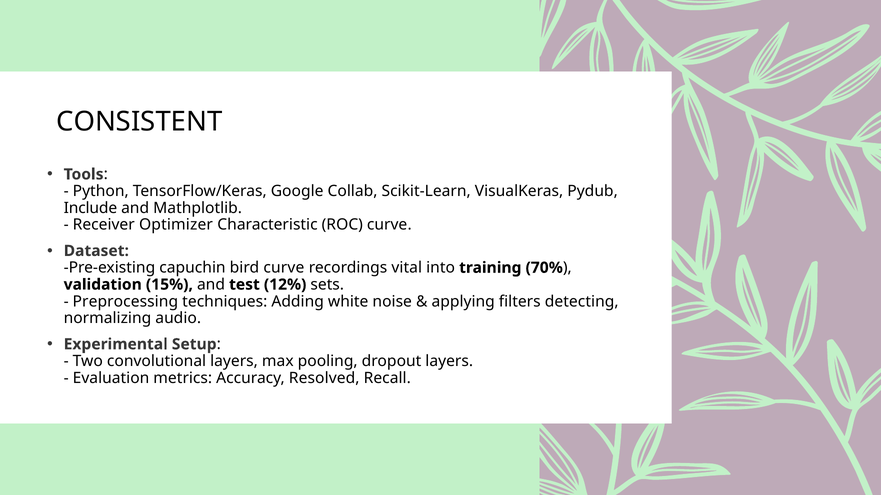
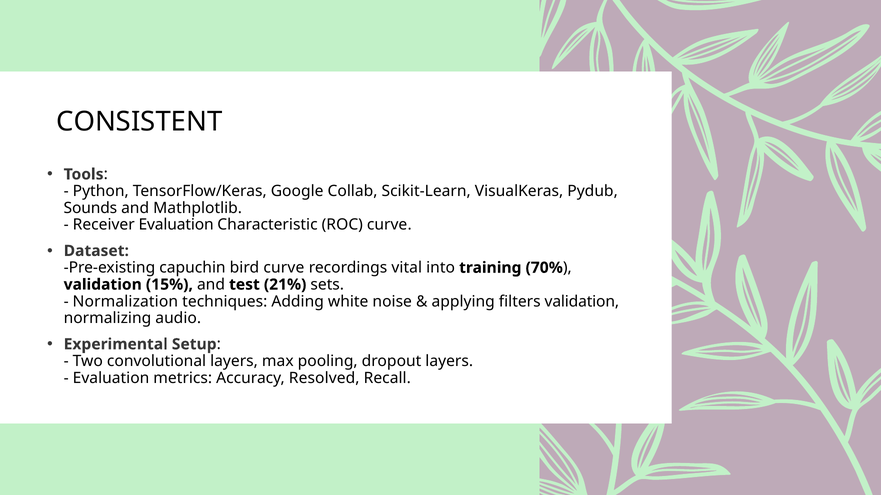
Include: Include -> Sounds (90, 208)
Receiver Optimizer: Optimizer -> Evaluation (176, 225)
12%: 12% -> 21% (285, 285)
Preprocessing: Preprocessing -> Normalization (125, 302)
filters detecting: detecting -> validation (582, 302)
